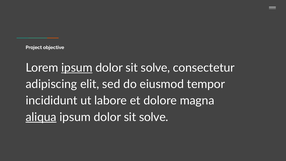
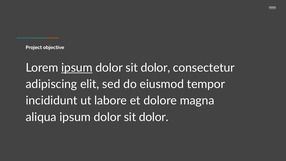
solve: solve -> dolor (155, 68)
aliqua underline: present -> none (41, 117)
solve: solve -> dolor (154, 117)
